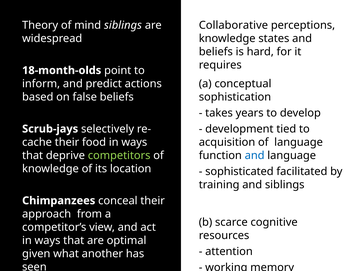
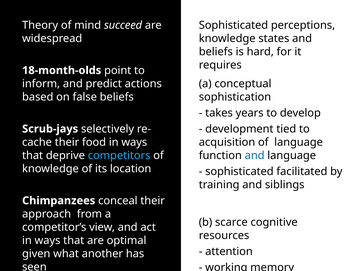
mind siblings: siblings -> succeed (123, 25)
Collaborative: Collaborative -> Sophisticated (233, 25)
competitors colour: light green -> light blue (119, 156)
